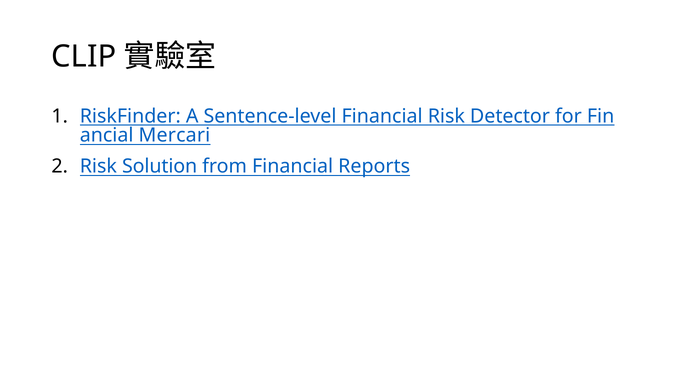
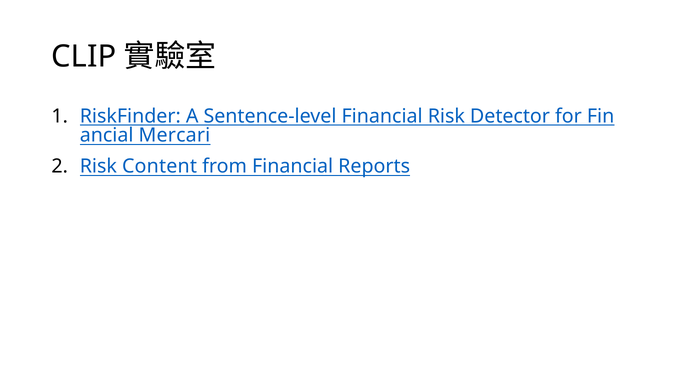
Solution: Solution -> Content (159, 166)
